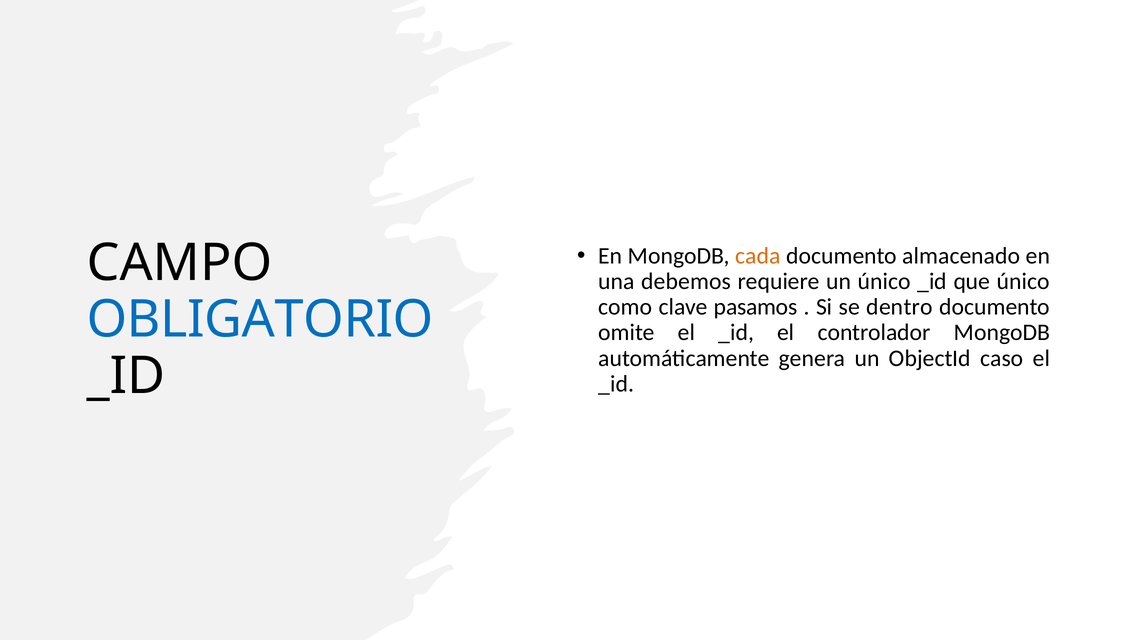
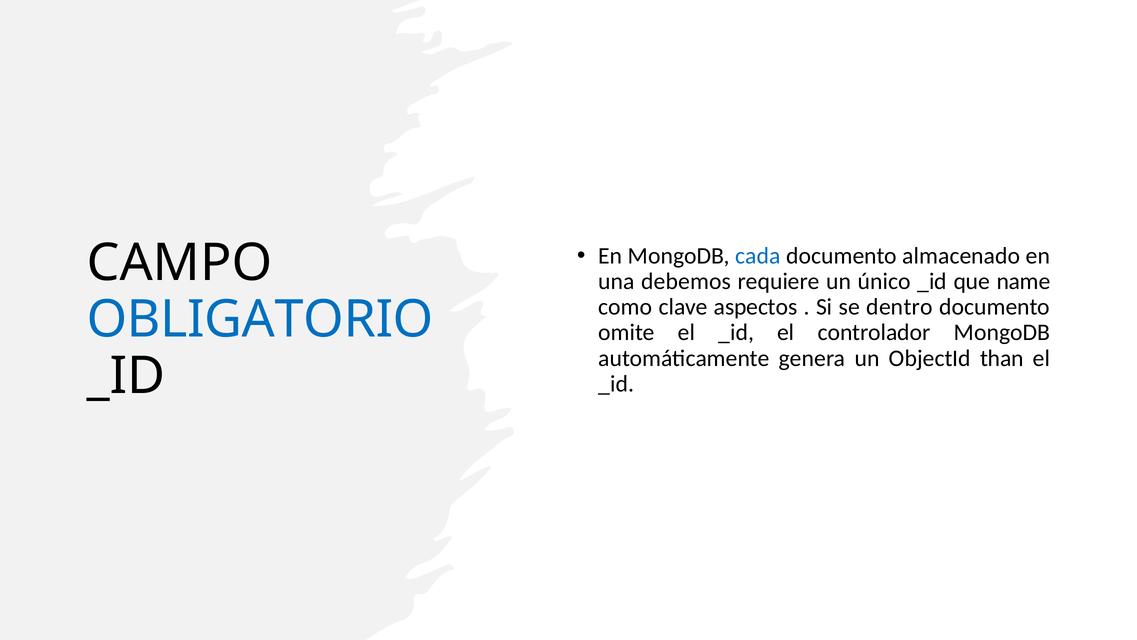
cada colour: orange -> blue (758, 256)
que único: único -> name (1024, 281)
pasamos: pasamos -> aspectos (756, 307)
caso: caso -> than (1002, 358)
